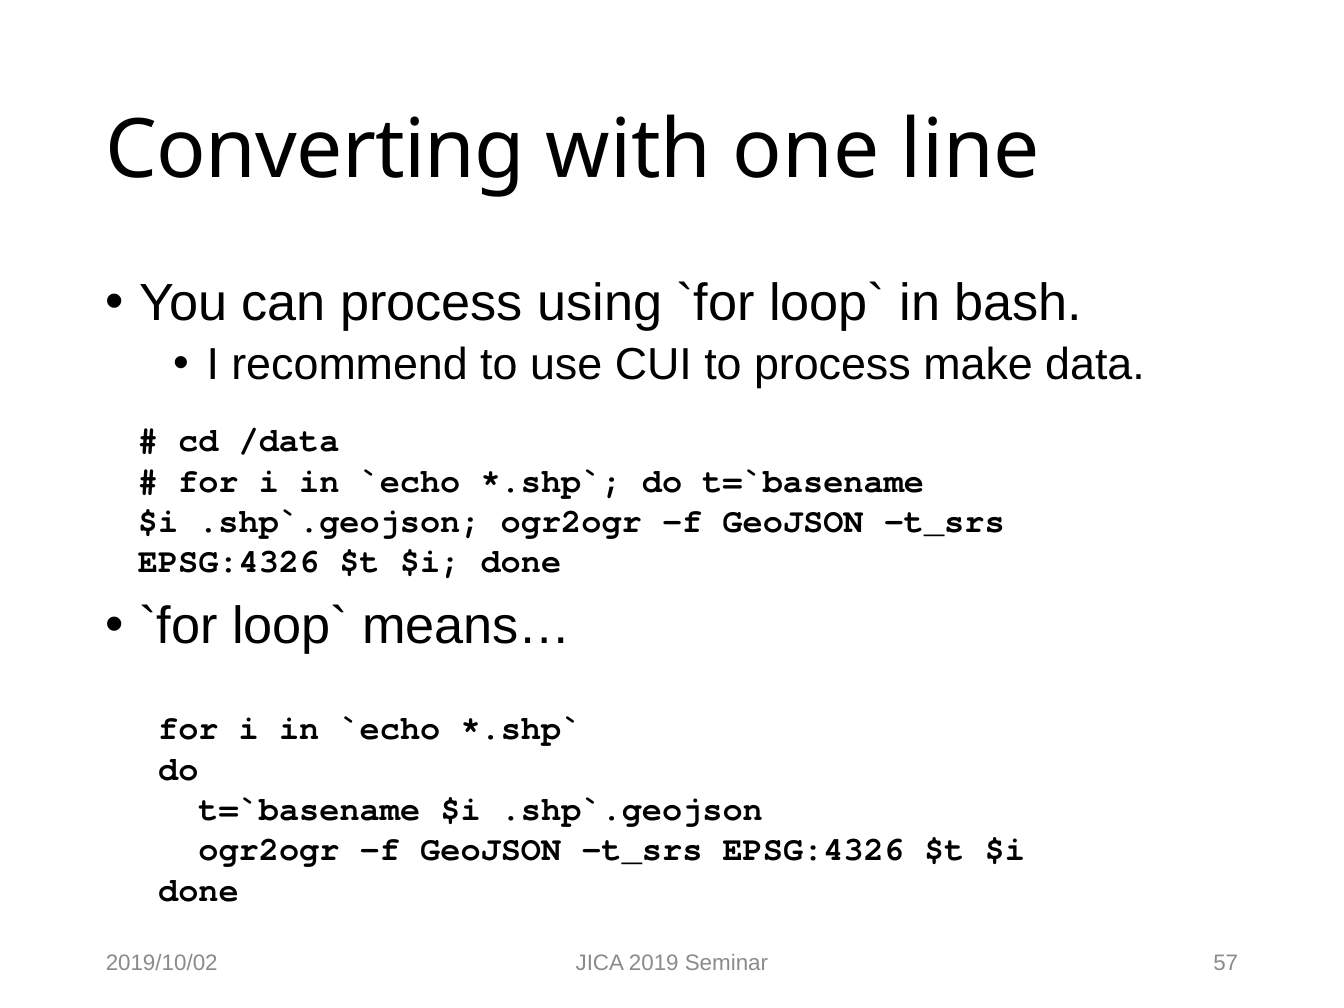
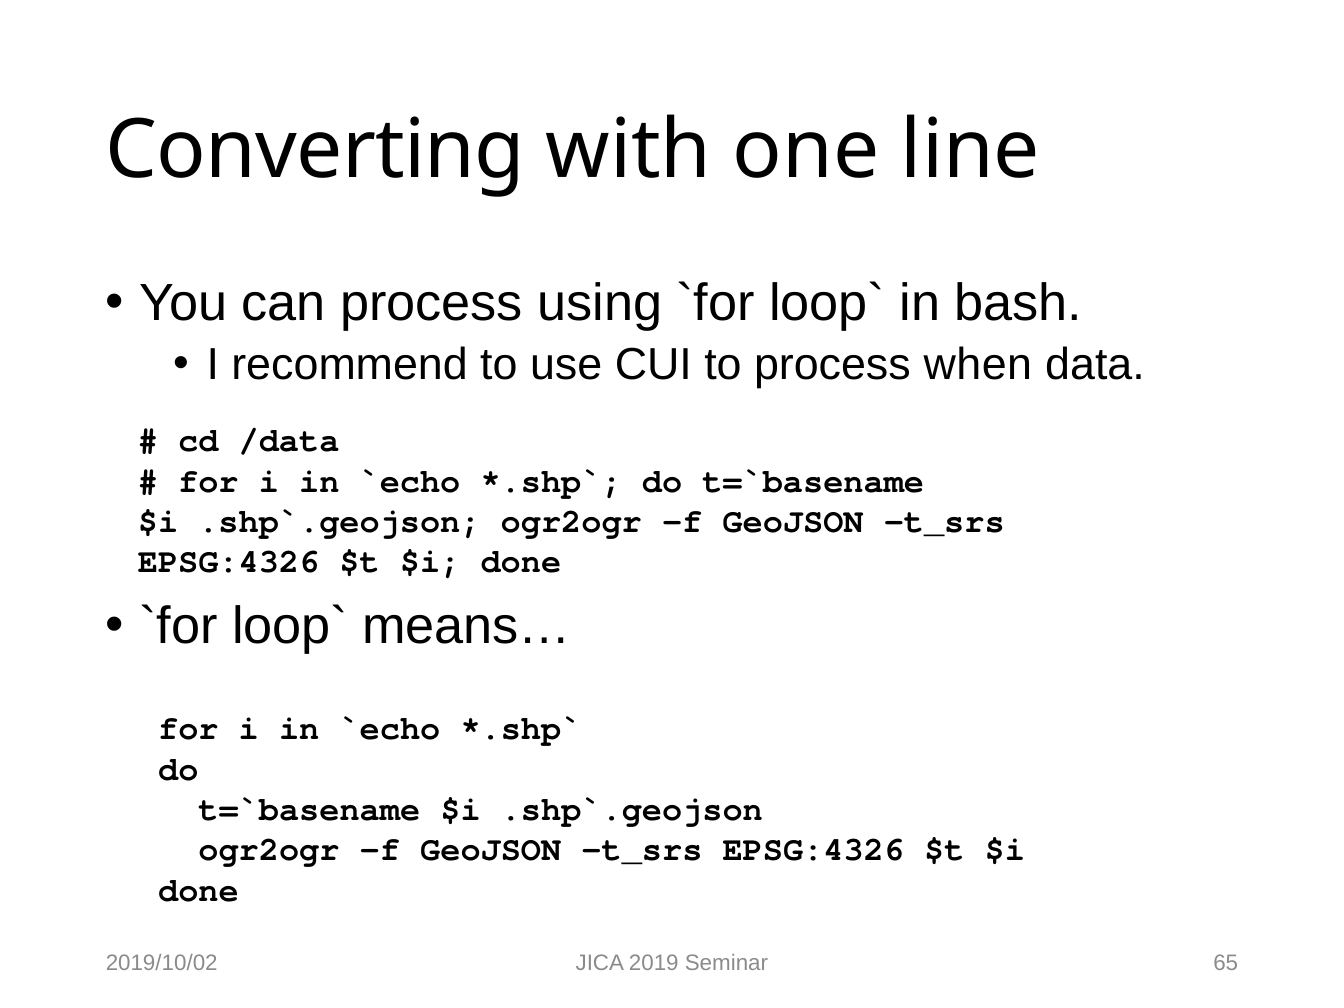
make: make -> when (978, 365)
57: 57 -> 65 (1226, 963)
